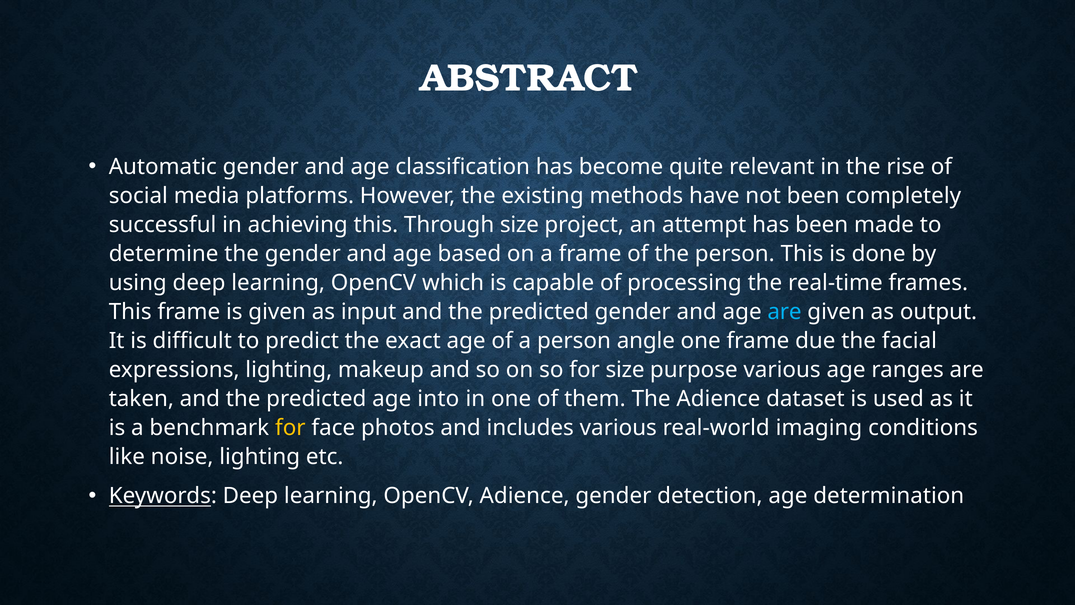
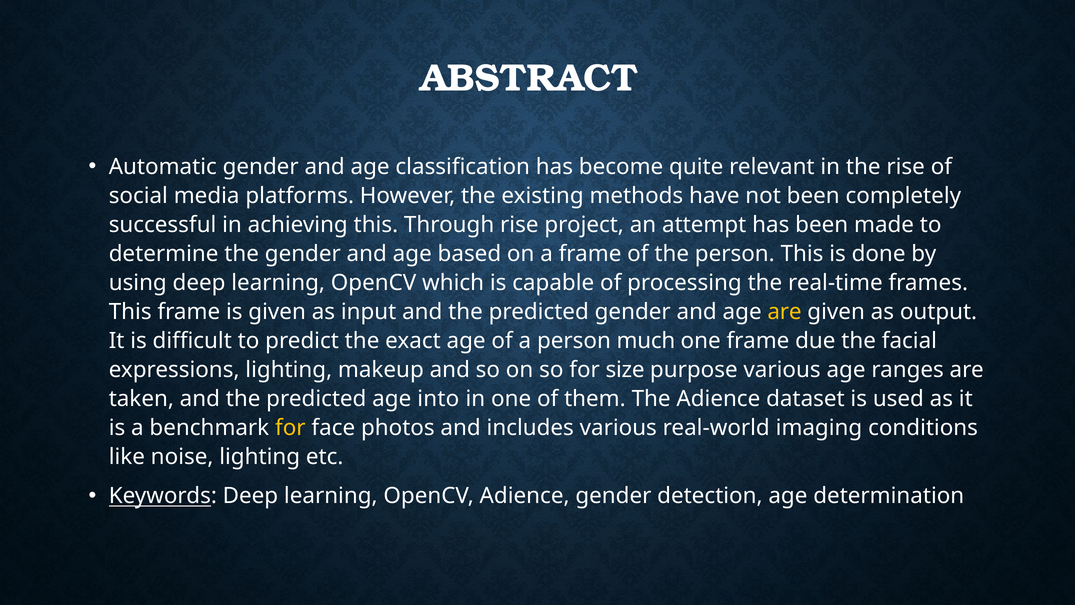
Through size: size -> rise (519, 225)
are colour: light blue -> yellow (785, 312)
angle: angle -> much (646, 341)
